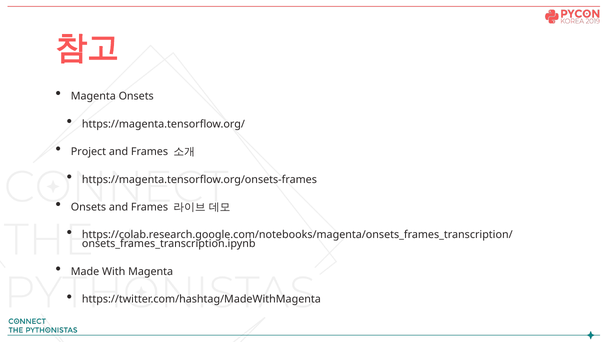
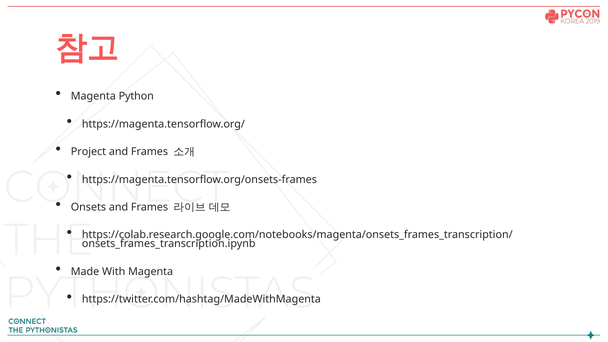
Magenta Onsets: Onsets -> Python (136, 96)
